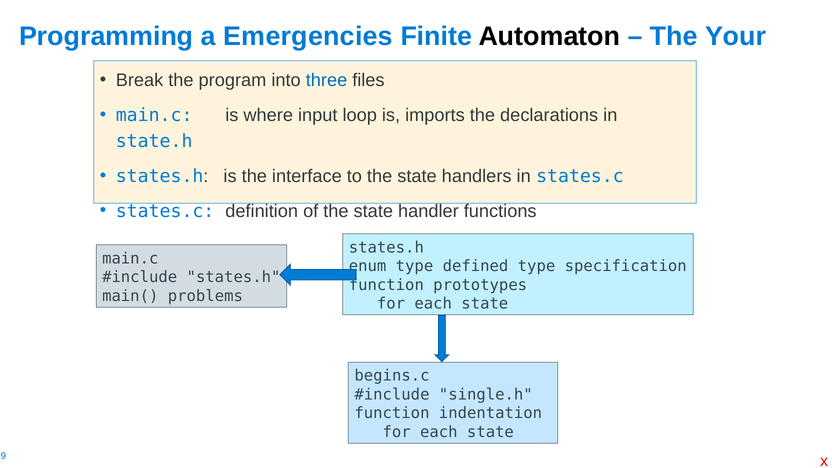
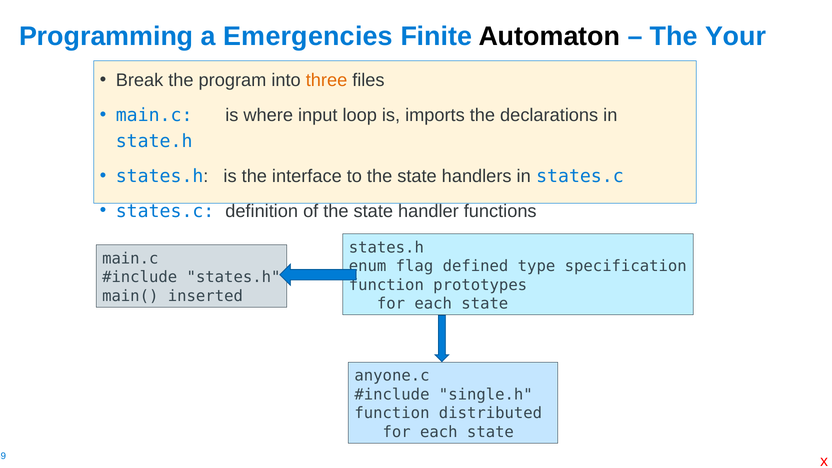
three colour: blue -> orange (327, 80)
type: type -> flag (415, 266)
problems: problems -> inserted (205, 296)
begins.c: begins.c -> anyone.c (392, 376)
indentation: indentation -> distributed (490, 413)
